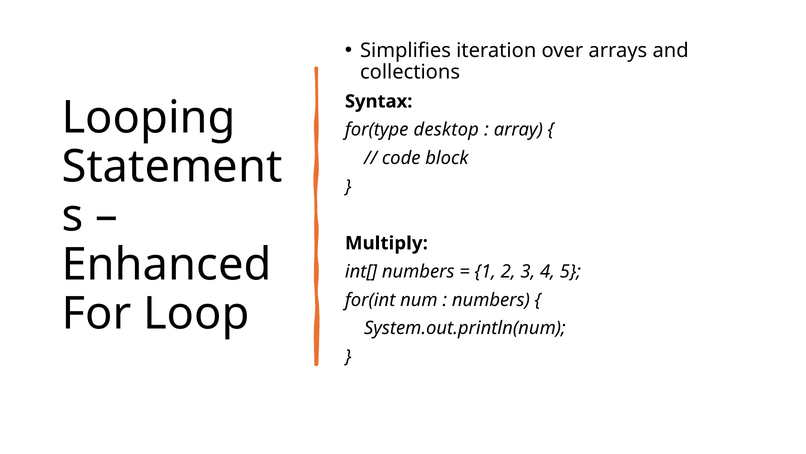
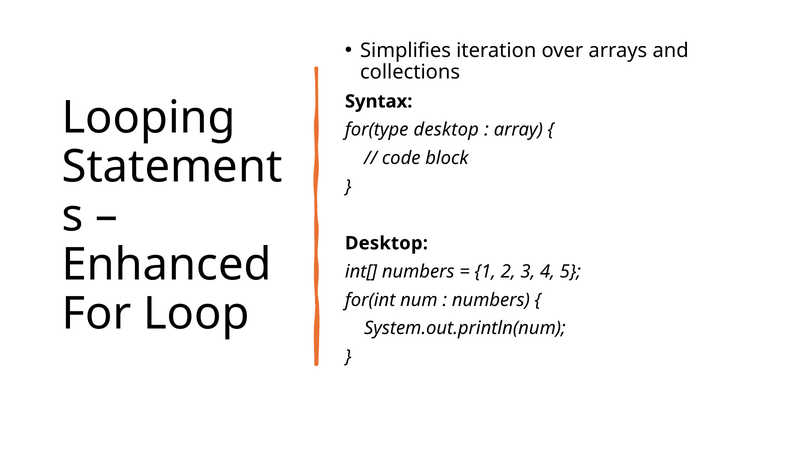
Multiply: Multiply -> Desktop (386, 243)
